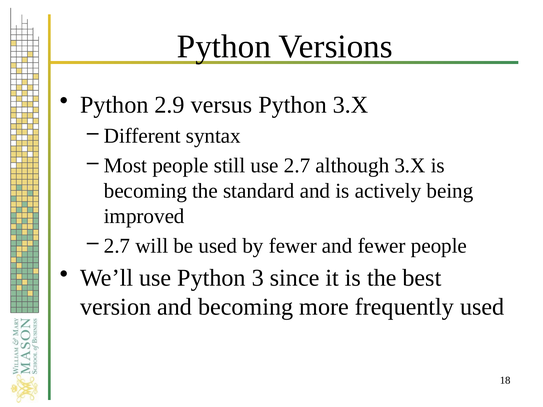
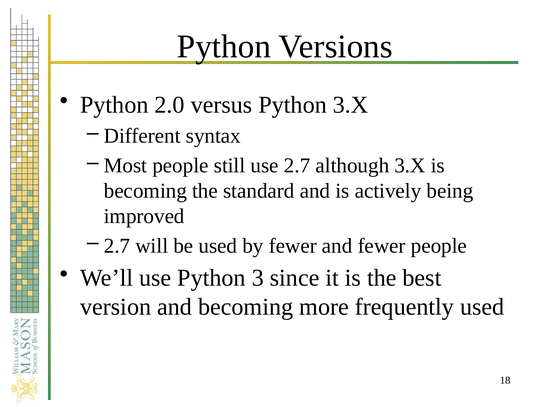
2.9: 2.9 -> 2.0 (170, 105)
